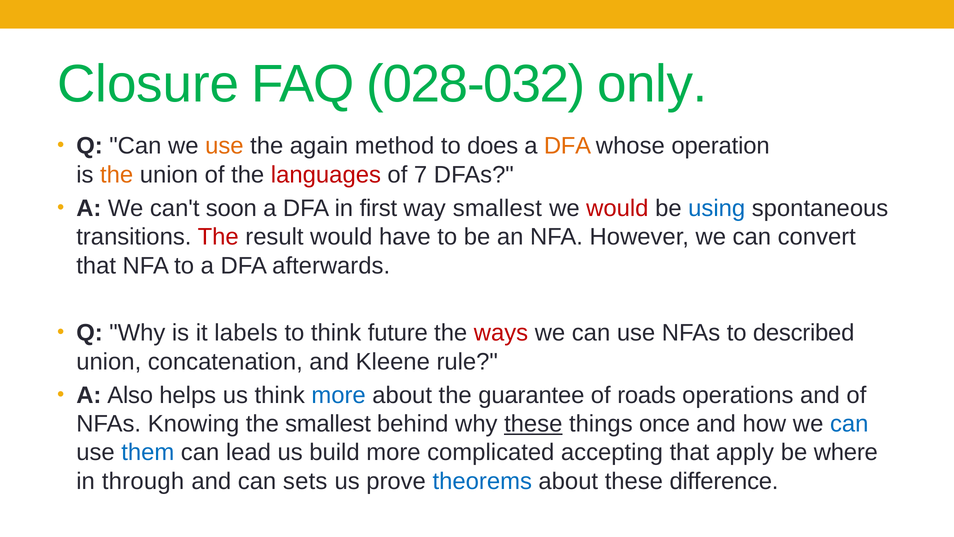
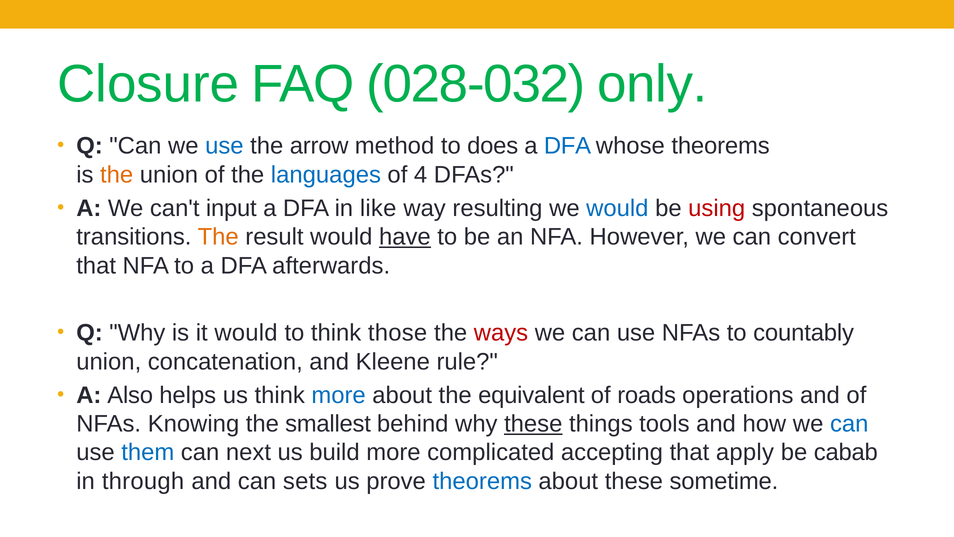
use colour: orange -> blue (224, 146)
again: again -> arrow (319, 146)
DFA colour: orange -> blue (567, 146)
whose operation: operation -> theorems (721, 146)
languages colour: red -> blue (326, 175)
7: 7 -> 4 (421, 175)
soon: soon -> input (231, 208)
first: first -> like (378, 208)
way smallest: smallest -> resulting (497, 208)
would colour: red -> blue (617, 208)
using colour: blue -> red (717, 208)
The colour: red -> orange (218, 237)
have underline: none -> present (405, 237)
it labels: labels -> would (246, 333)
future: future -> those (398, 333)
described: described -> countably (804, 333)
guarantee: guarantee -> equivalent (531, 395)
once: once -> tools (664, 424)
lead: lead -> next (248, 452)
where: where -> cabab (846, 452)
difference: difference -> sometime (724, 481)
